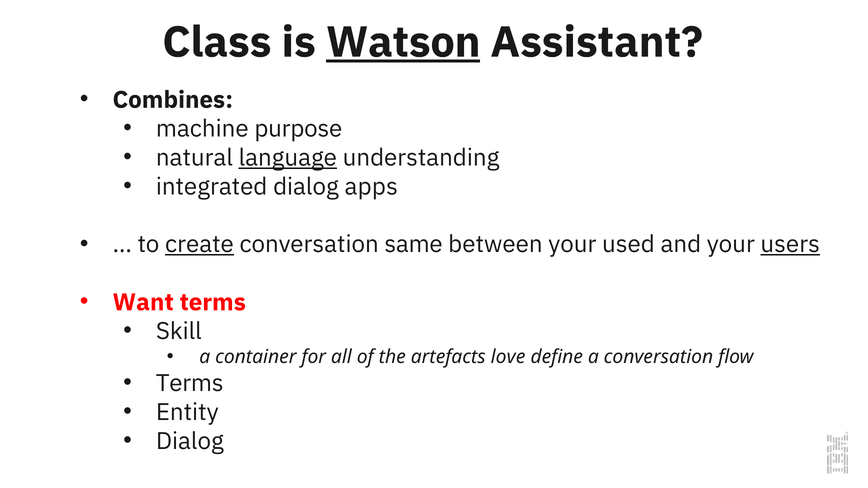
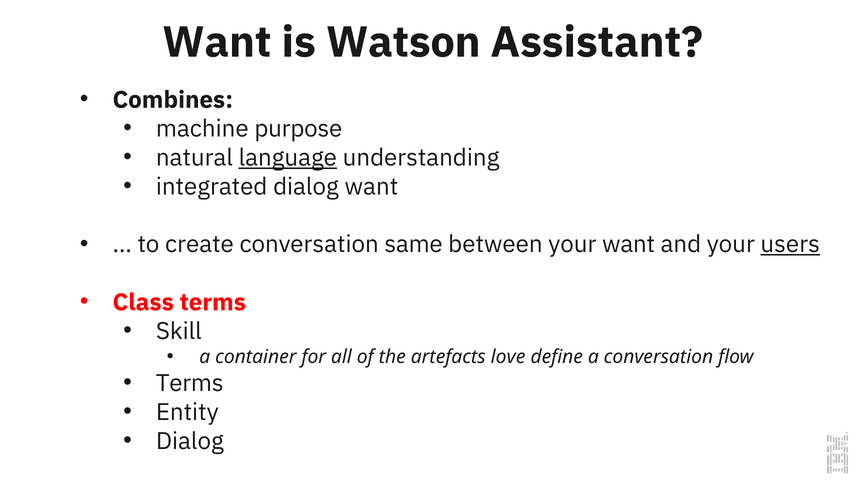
Class: Class -> Want (217, 42)
Watson underline: present -> none (403, 42)
dialog apps: apps -> want (371, 187)
create underline: present -> none (199, 245)
your used: used -> want (629, 245)
Want: Want -> Class (143, 303)
